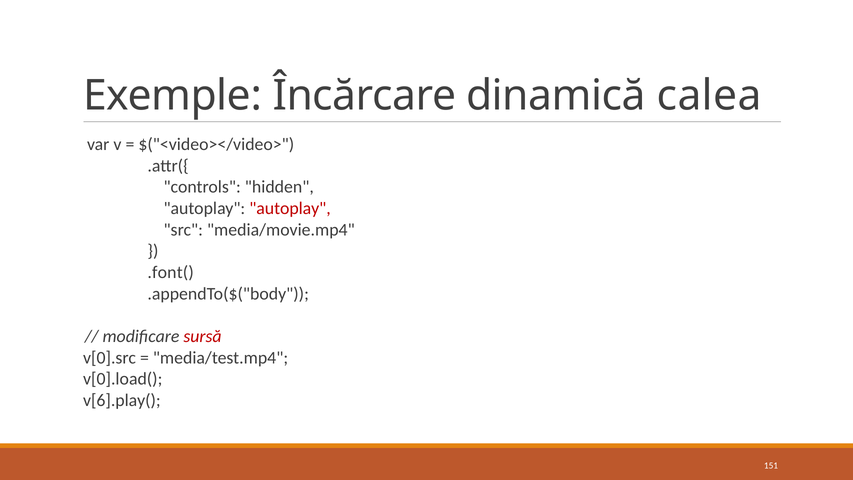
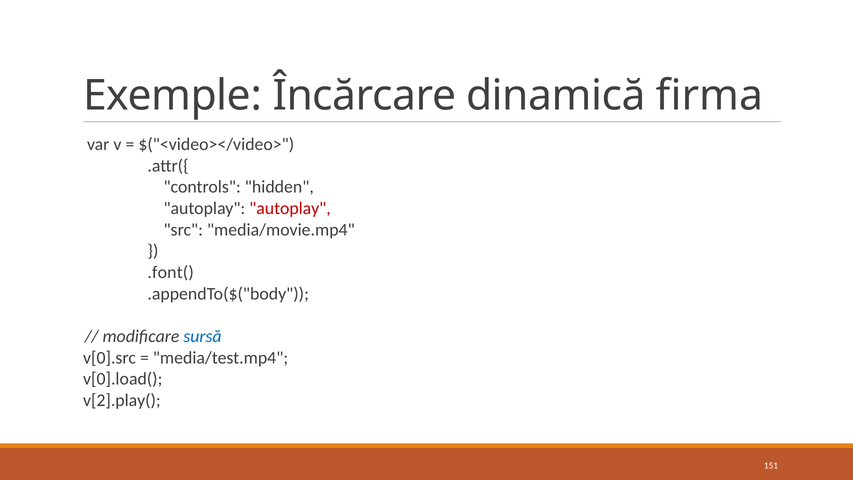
calea: calea -> firma (709, 96)
sursă colour: red -> blue (203, 336)
v[6].play(: v[6].play( -> v[2].play( (122, 400)
